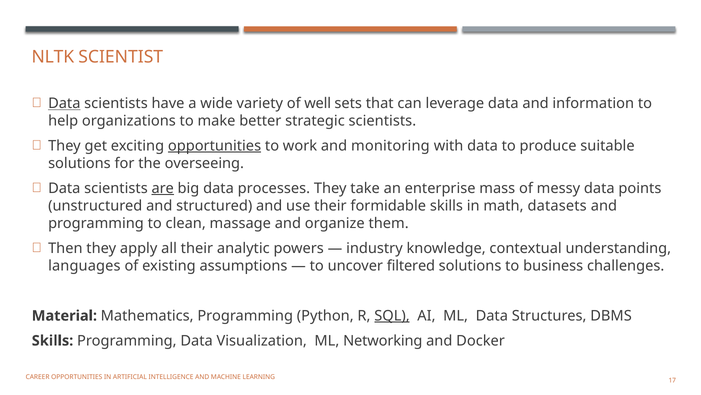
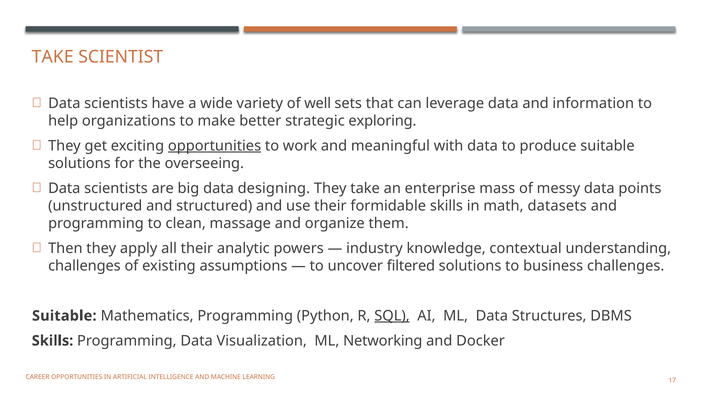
NLTK: NLTK -> TAKE (53, 57)
Data underline: present -> none (64, 103)
strategic scientists: scientists -> exploring (382, 121)
monitoring: monitoring -> meaningful (390, 146)
are underline: present -> none (163, 188)
processes: processes -> designing (274, 188)
languages: languages -> challenges (84, 266)
Material: Material -> Suitable (64, 315)
